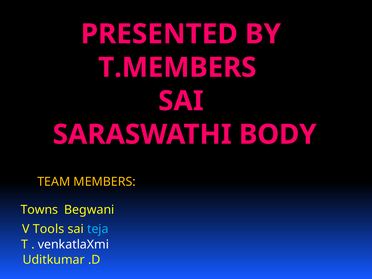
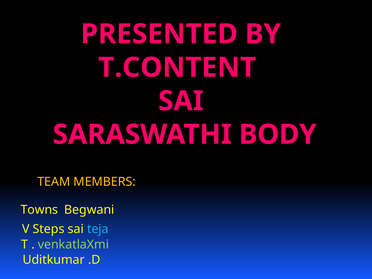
T.MEMBERS: T.MEMBERS -> T.CONTENT (177, 68)
Tools: Tools -> Steps (49, 229)
venkatlaXmi colour: white -> light green (73, 245)
